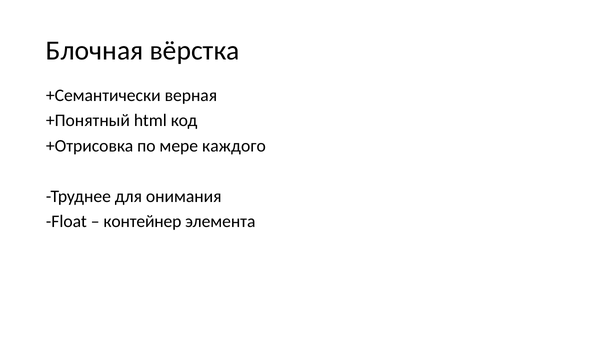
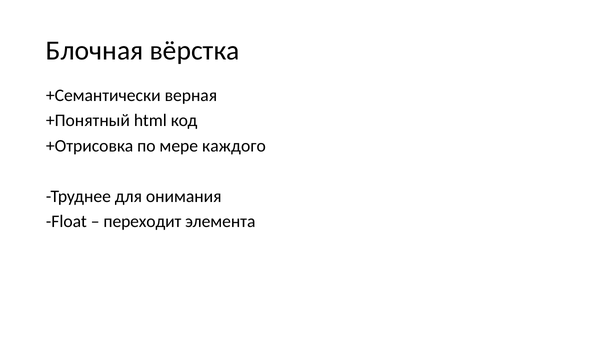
контейнер: контейнер -> переходит (142, 222)
